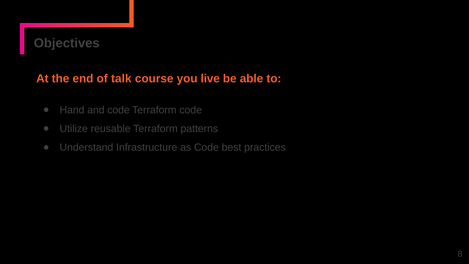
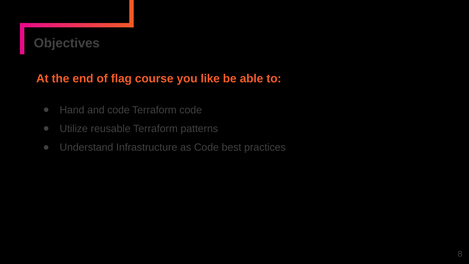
talk: talk -> flag (121, 79)
live: live -> like (210, 79)
